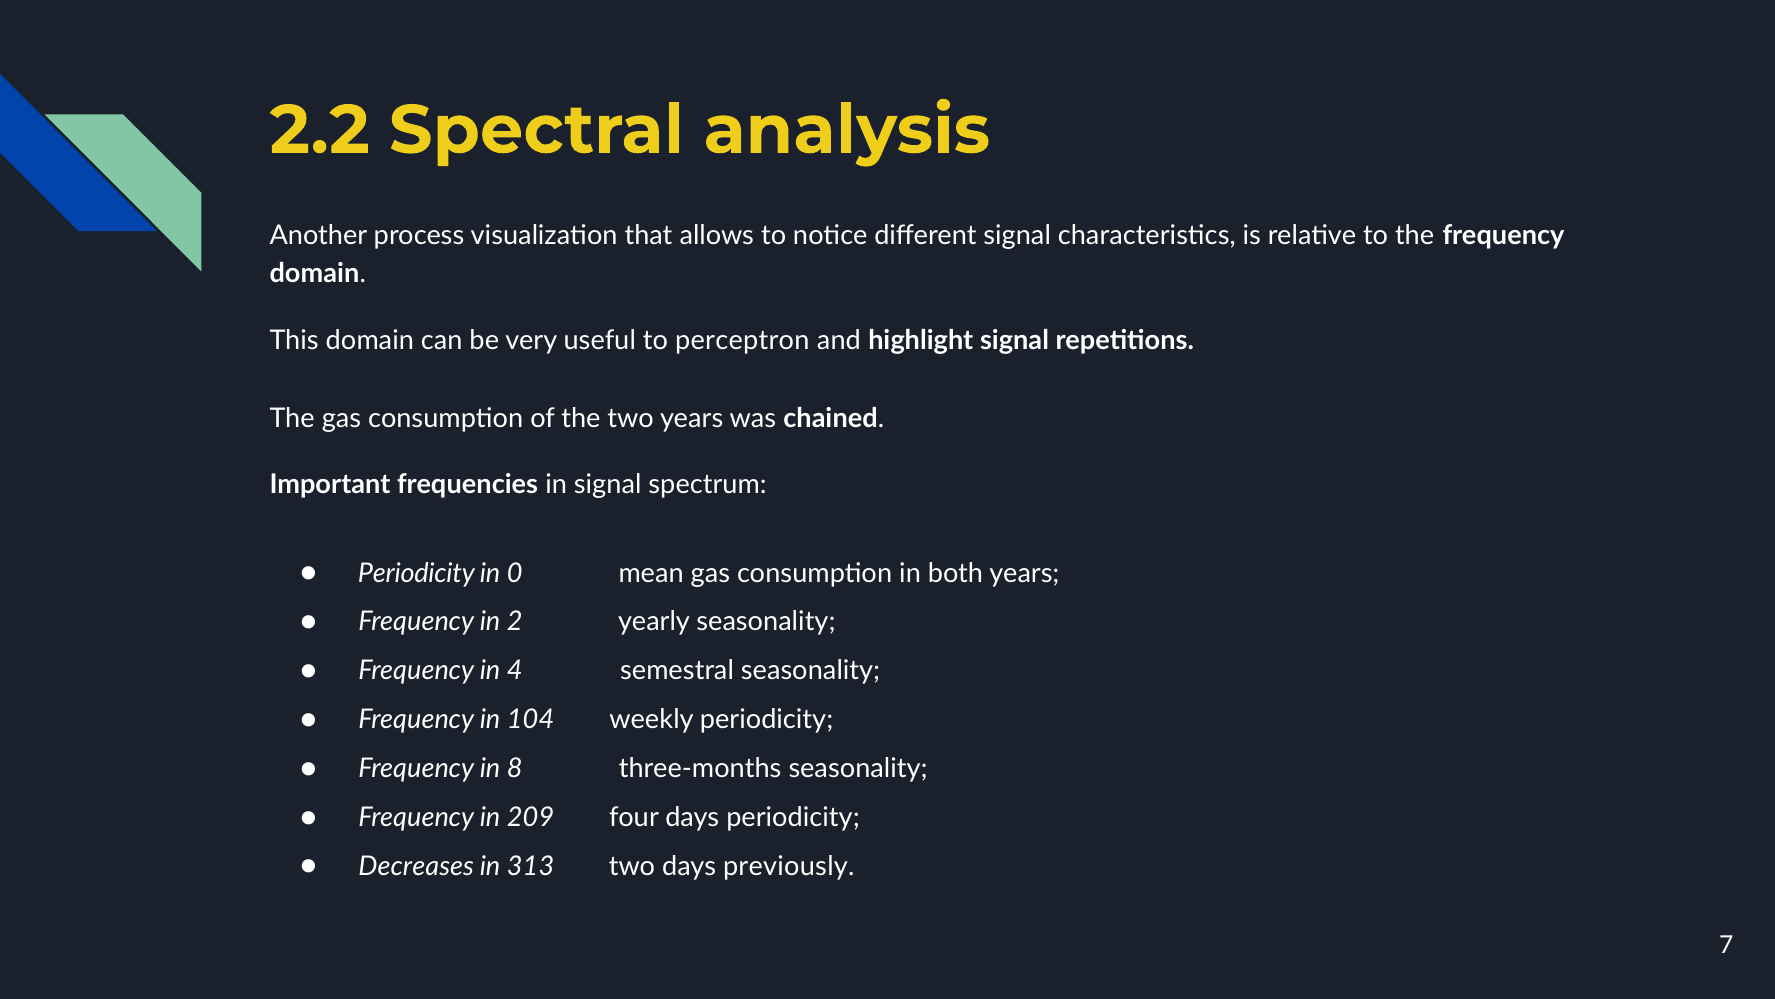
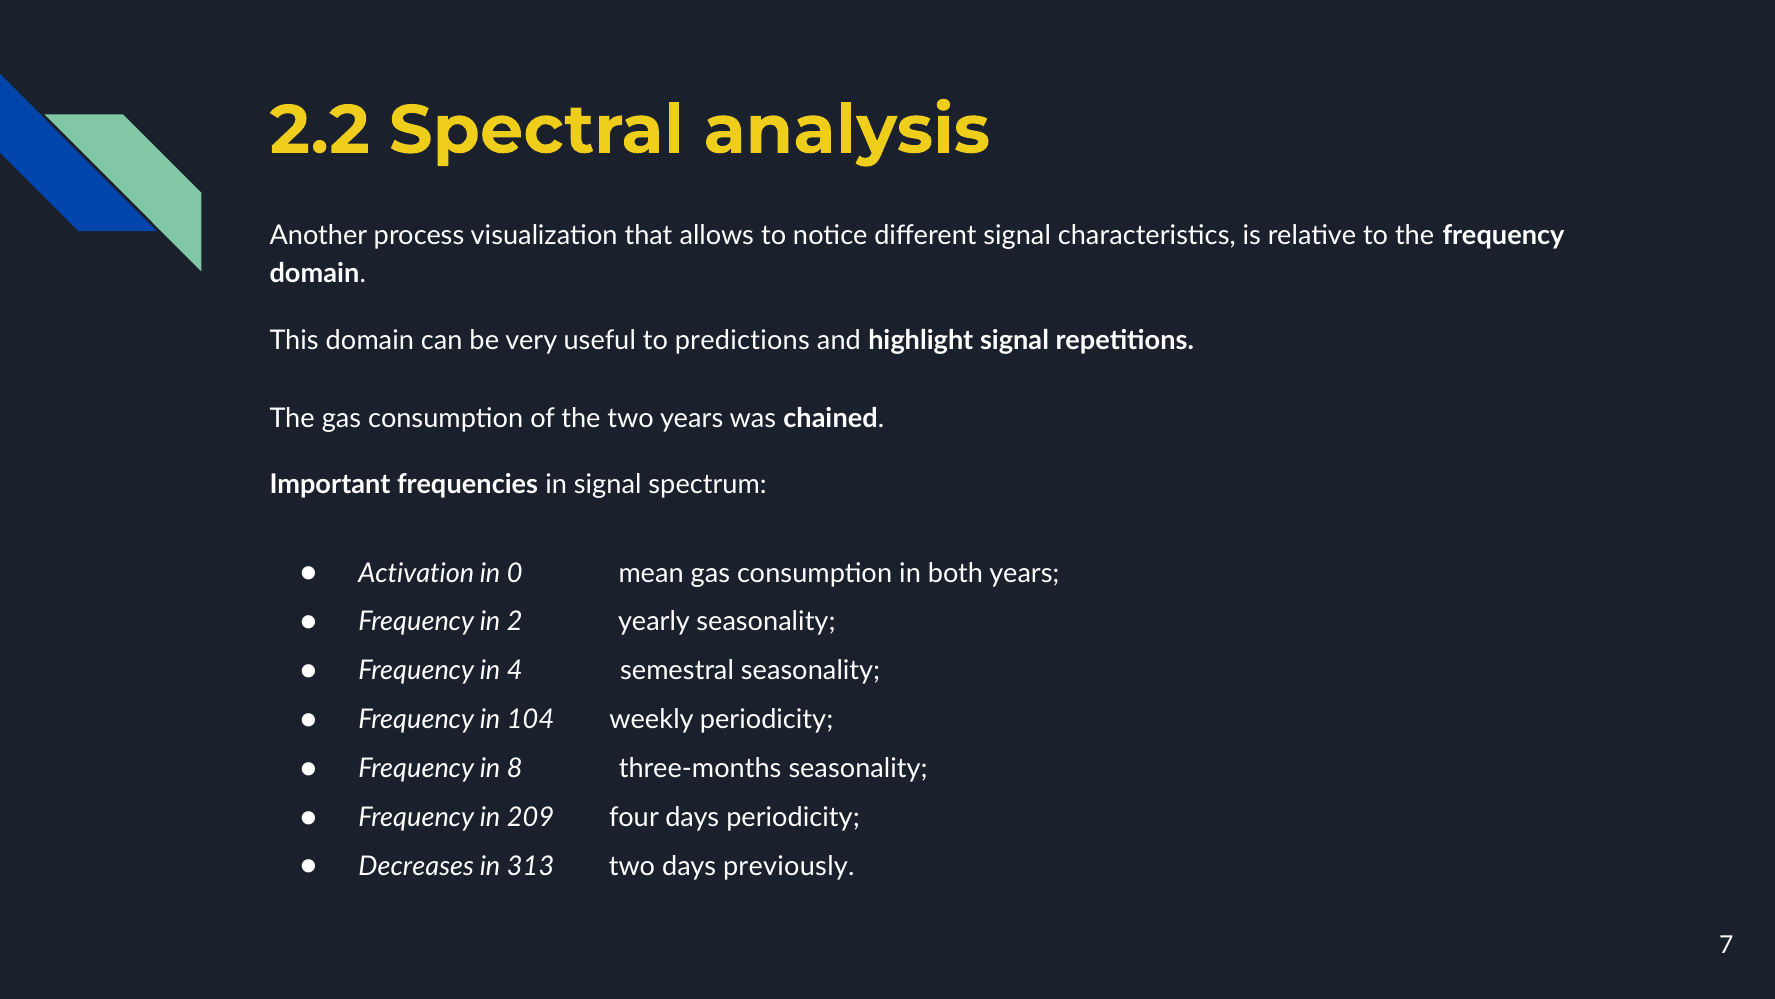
perceptron: perceptron -> predictions (742, 340)
Periodicity: Periodicity -> Activation (416, 573)
